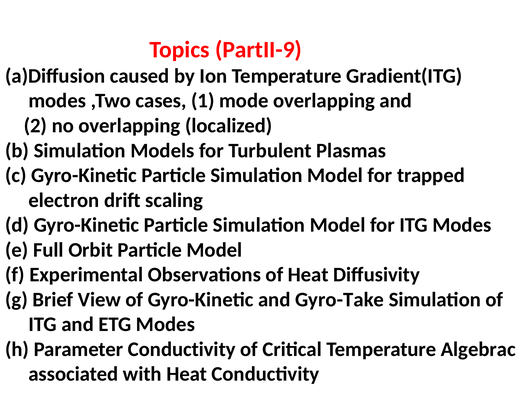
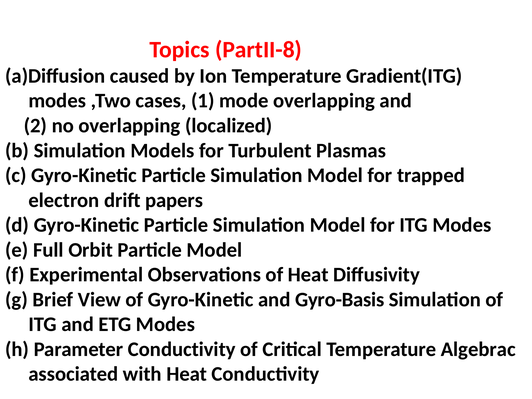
PartII-9: PartII-9 -> PartII-8 (259, 50)
scaling: scaling -> papers (174, 200)
Gyro-Take: Gyro-Take -> Gyro-Basis (340, 300)
